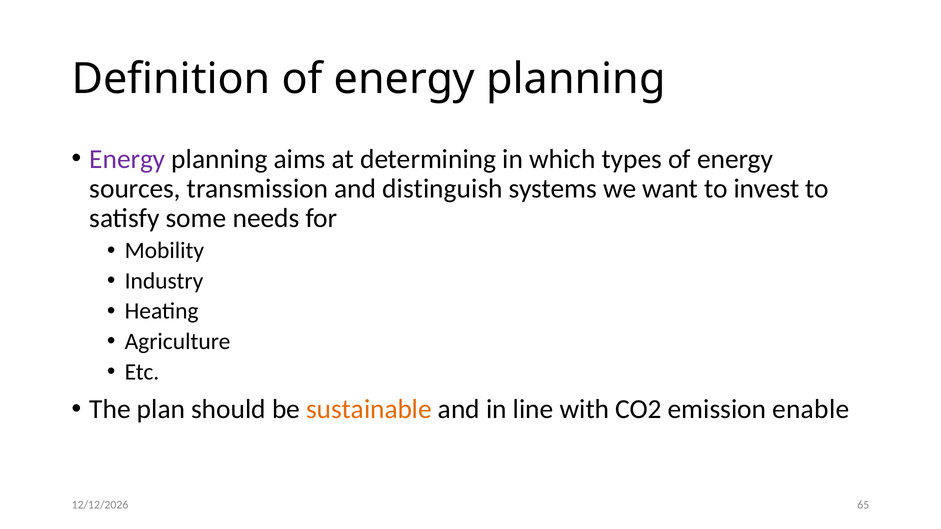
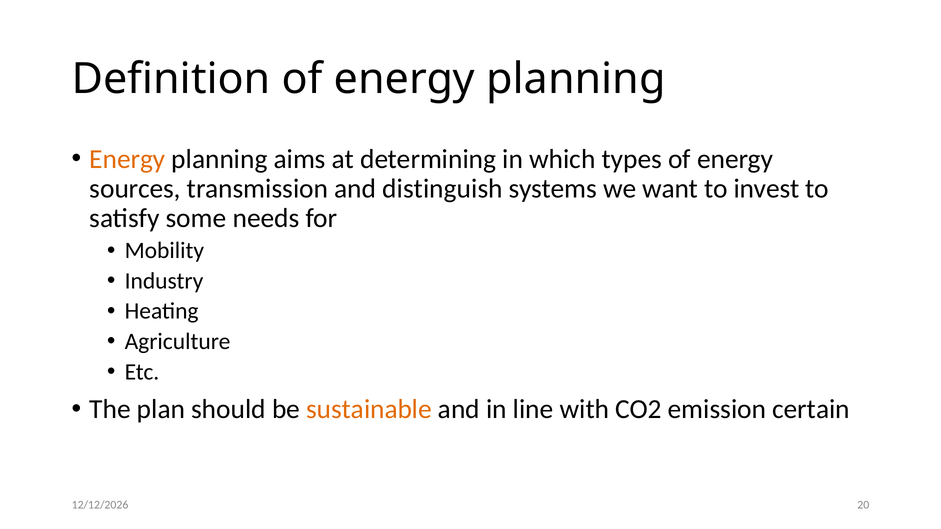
Energy colour: purple -> orange (127, 159)
enable: enable -> certain (811, 409)
65: 65 -> 20 (863, 505)
